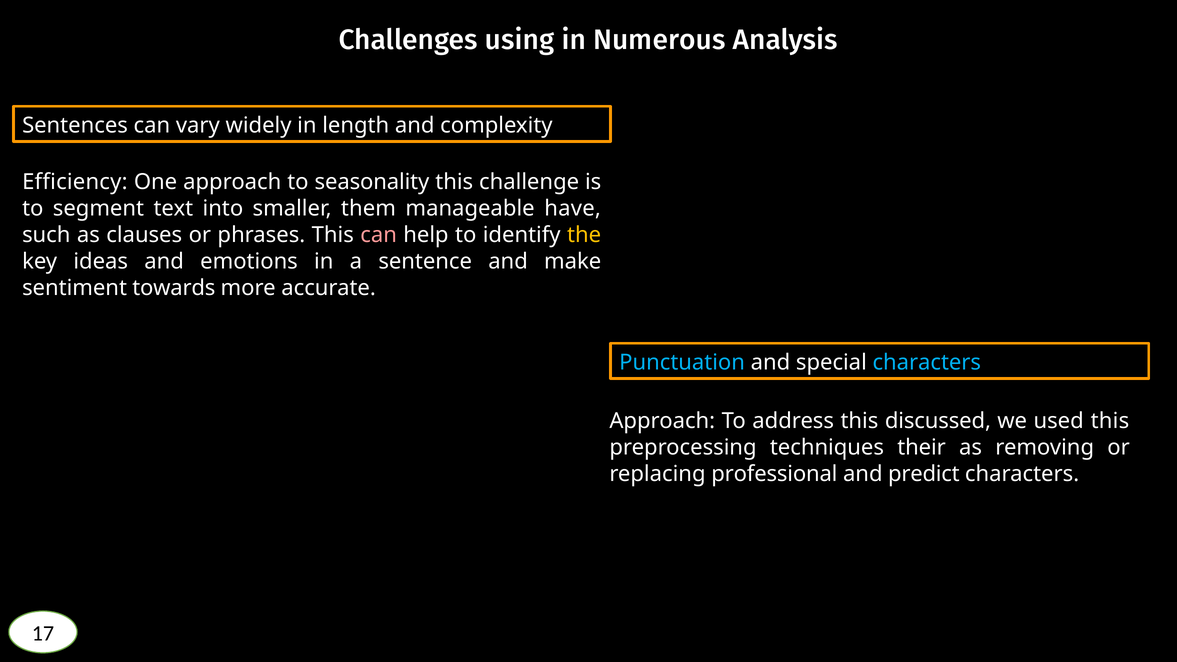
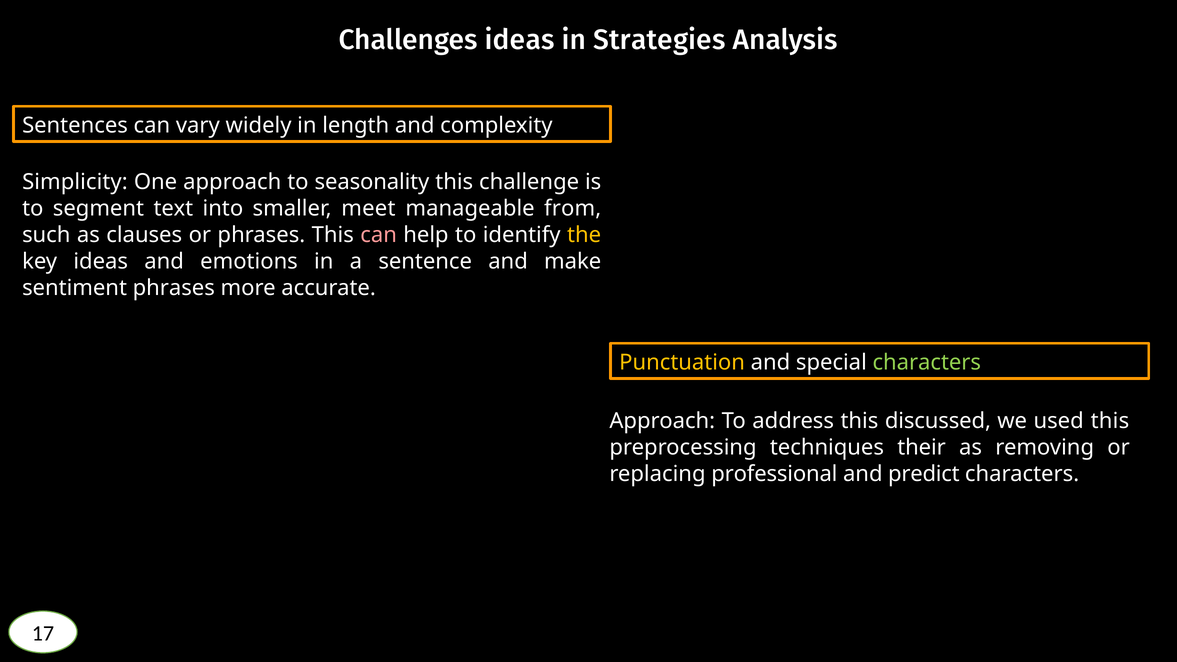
Challenges using: using -> ideas (520, 40)
Numerous: Numerous -> Strategies (659, 40)
Efficiency: Efficiency -> Simplicity (75, 182)
them: them -> meet (368, 208)
have: have -> from (573, 208)
sentiment towards: towards -> phrases (174, 288)
Punctuation colour: light blue -> yellow (682, 362)
characters colour: light blue -> light green (927, 362)
